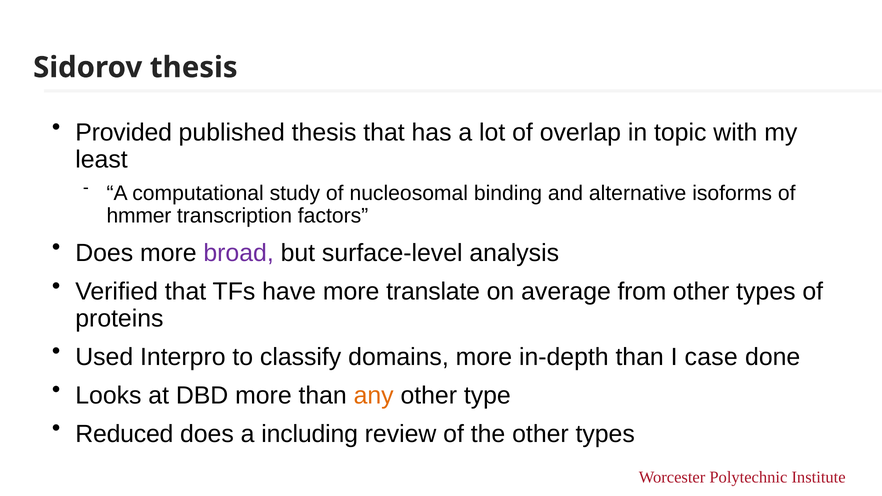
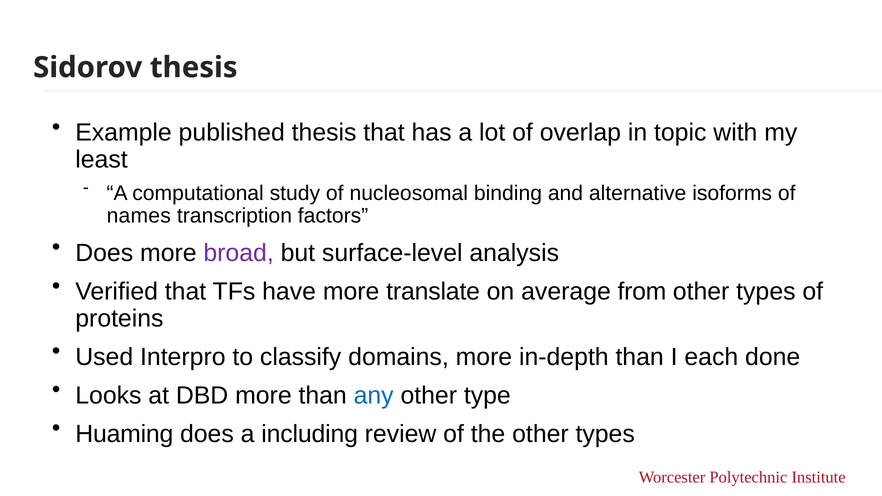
Provided: Provided -> Example (124, 133)
hmmer: hmmer -> names (139, 216)
case: case -> each (711, 357)
any colour: orange -> blue (374, 396)
Reduced: Reduced -> Huaming (124, 434)
